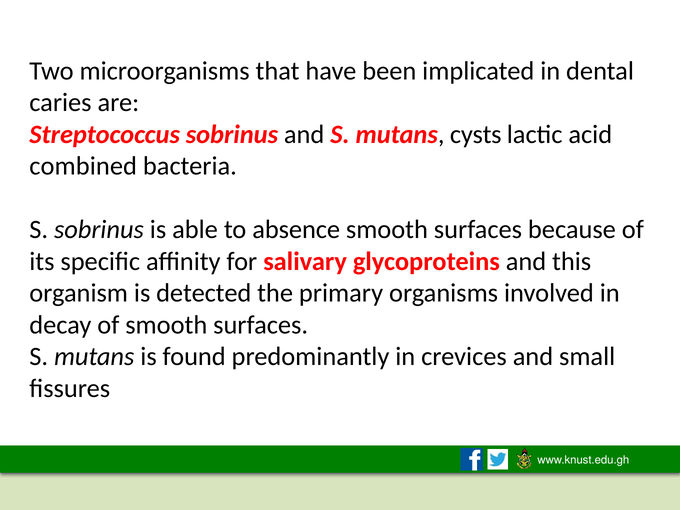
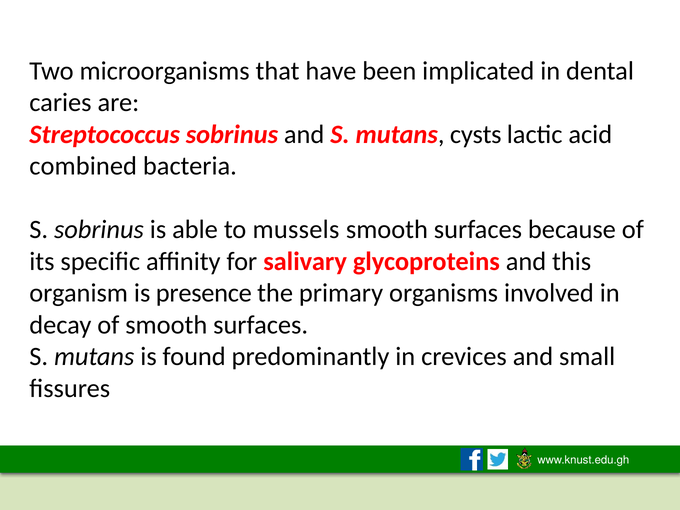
absence: absence -> mussels (296, 230)
detected: detected -> presence (204, 293)
